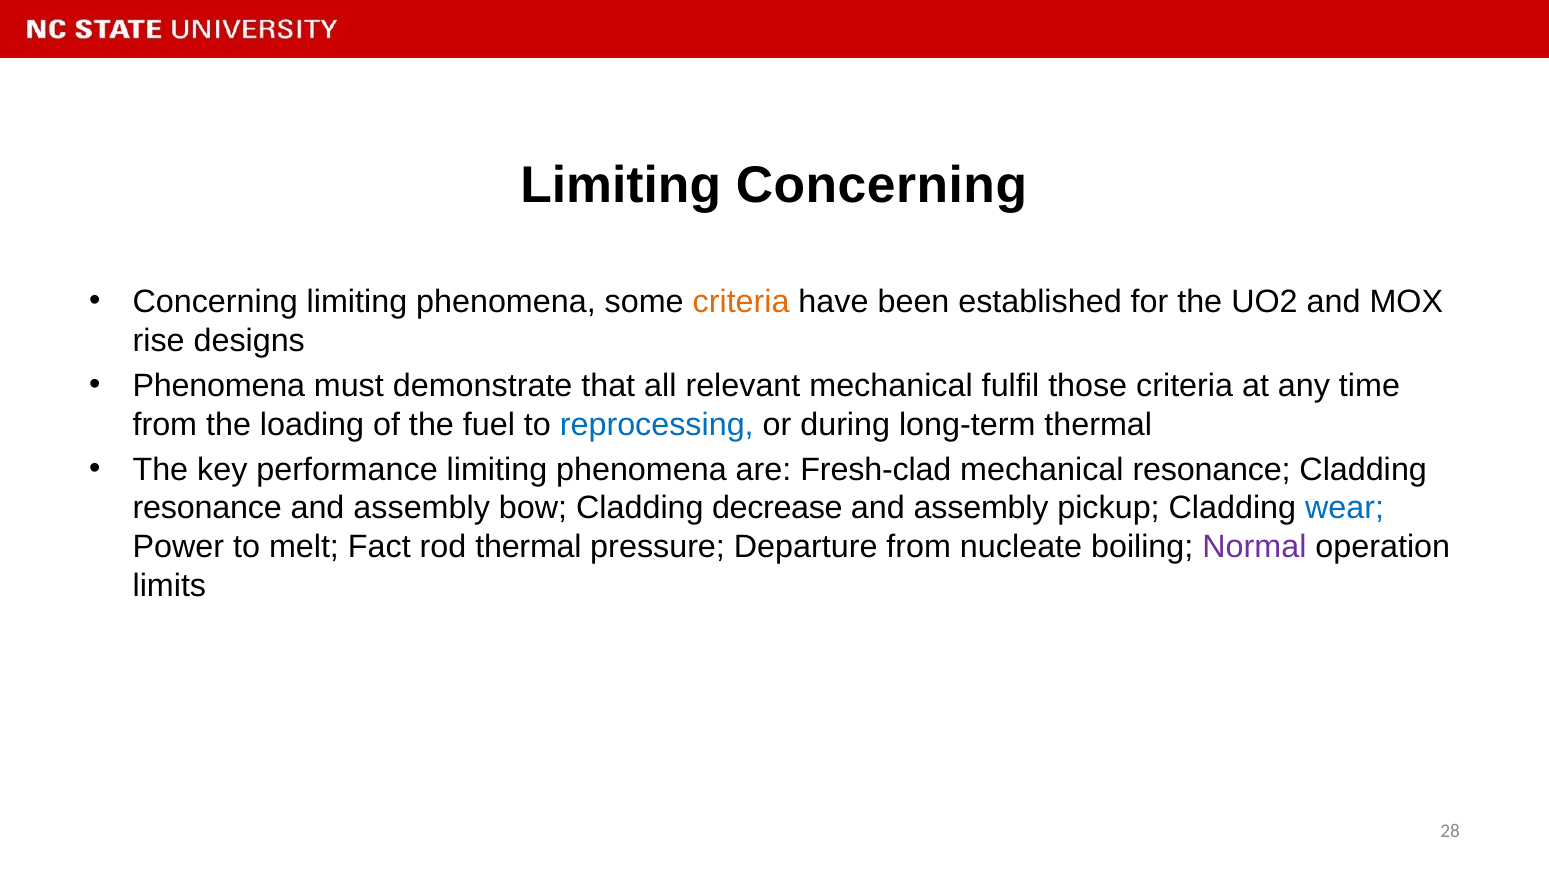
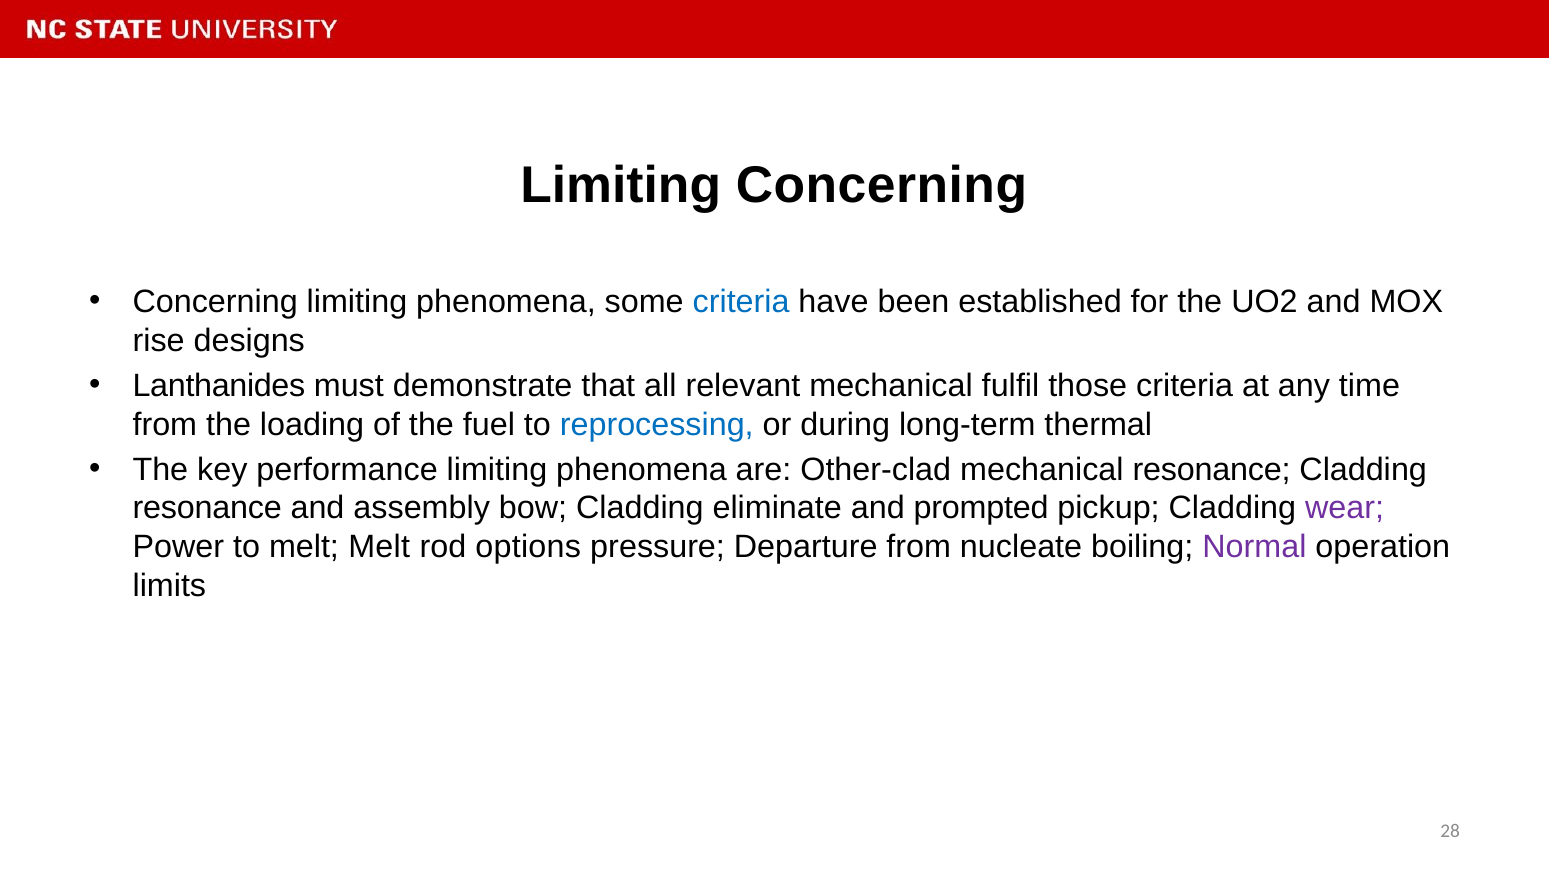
criteria colour: orange -> blue (741, 302)
Phenomena: Phenomena -> Lanthanides (219, 386)
Fresh-clad: Fresh-clad -> Other-clad (876, 470)
decrease: decrease -> eliminate (777, 509)
assembly: assembly -> prompted (981, 509)
wear colour: blue -> purple (1345, 509)
melt Fact: Fact -> Melt (379, 547)
rod thermal: thermal -> options (528, 547)
